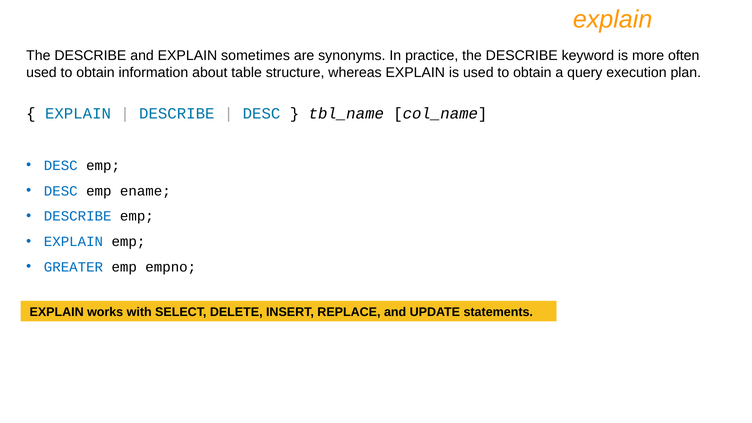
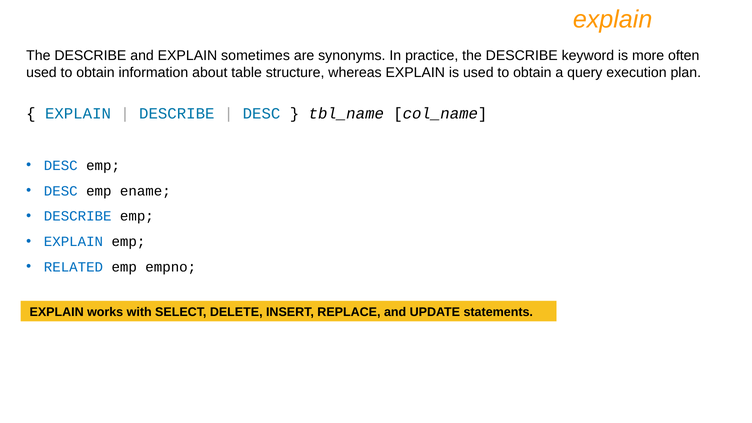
GREATER: GREATER -> RELATED (73, 267)
